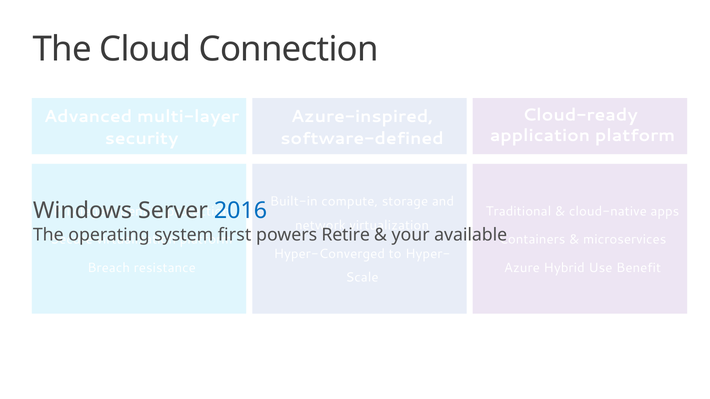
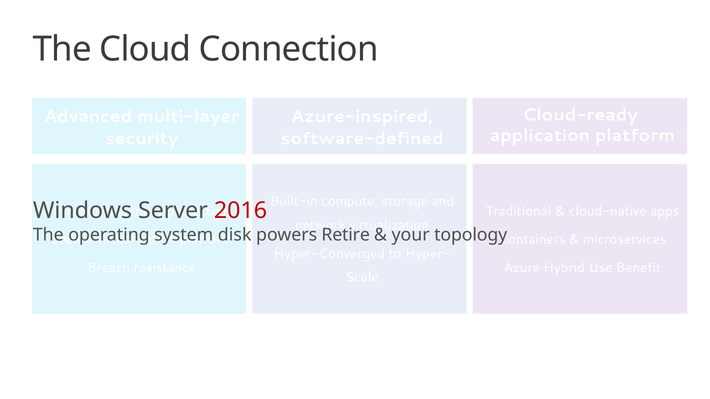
2016 colour: blue -> red (240, 211)
first: first -> disk (235, 235)
available: available -> topology (471, 235)
